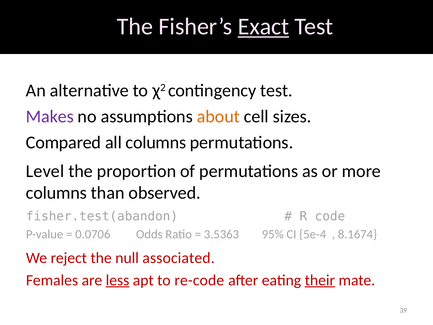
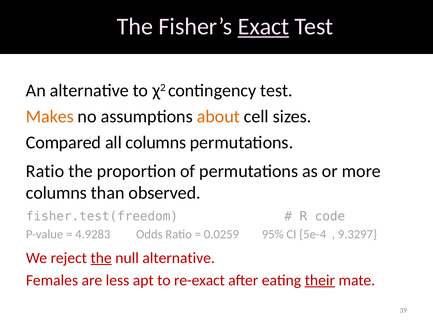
Makes colour: purple -> orange (50, 117)
Level: Level -> Ratio (45, 171)
fisher.test(abandon: fisher.test(abandon -> fisher.test(freedom (102, 216)
0.0706: 0.0706 -> 4.9283 (93, 234)
3.5363: 3.5363 -> 0.0259 (221, 234)
8.1674: 8.1674 -> 9.3297 (357, 234)
the underline: none -> present (101, 258)
null associated: associated -> alternative (179, 258)
less underline: present -> none (118, 280)
re-code: re-code -> re-exact (199, 280)
